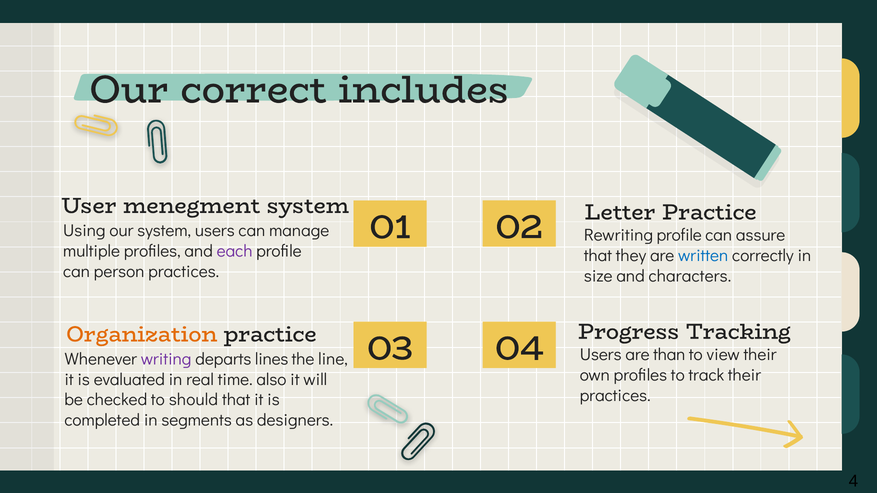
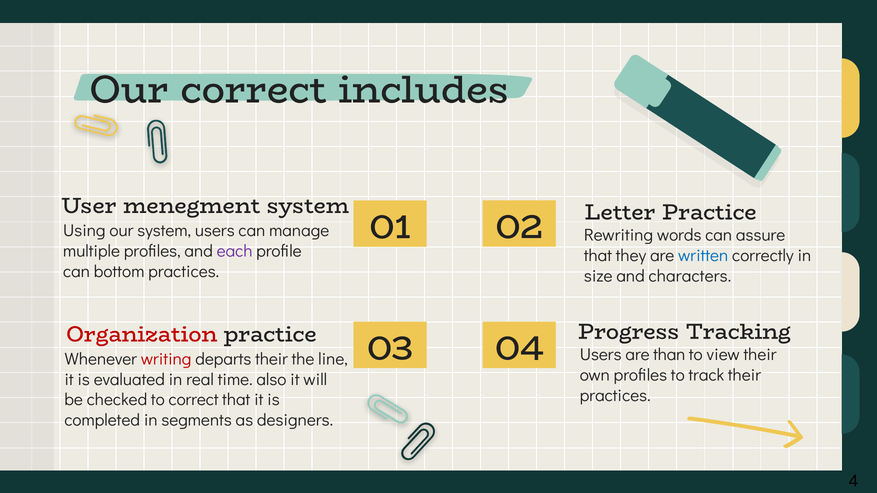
Rewriting profile: profile -> words (679, 235)
person: person -> bottom (119, 272)
Organization colour: orange -> red (142, 334)
writing colour: purple -> red (166, 359)
departs lines: lines -> their (272, 359)
to should: should -> correct (194, 400)
